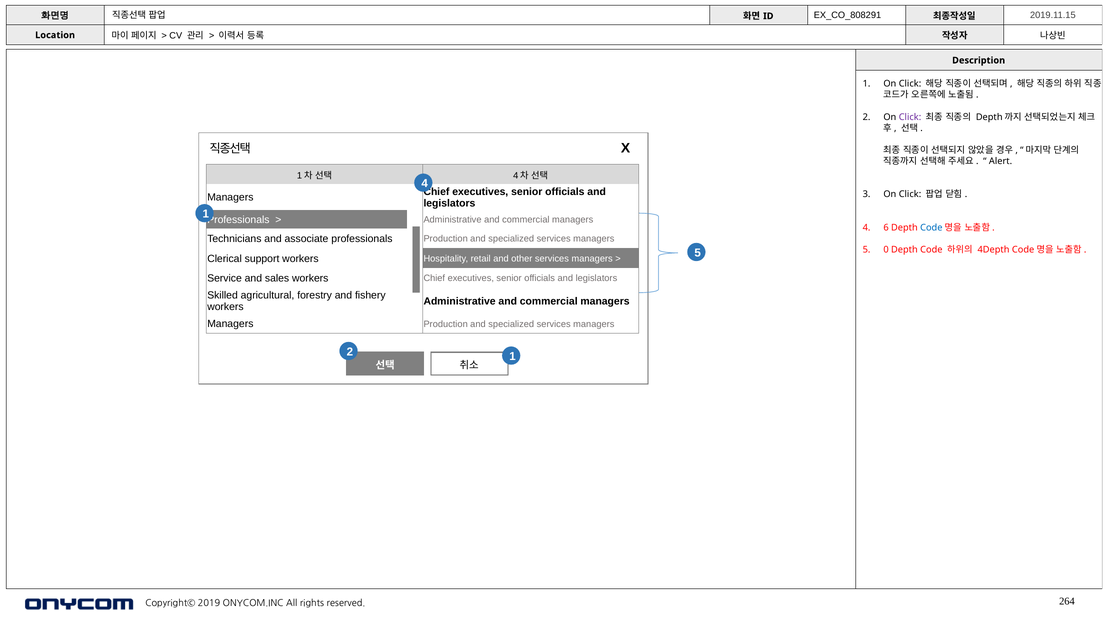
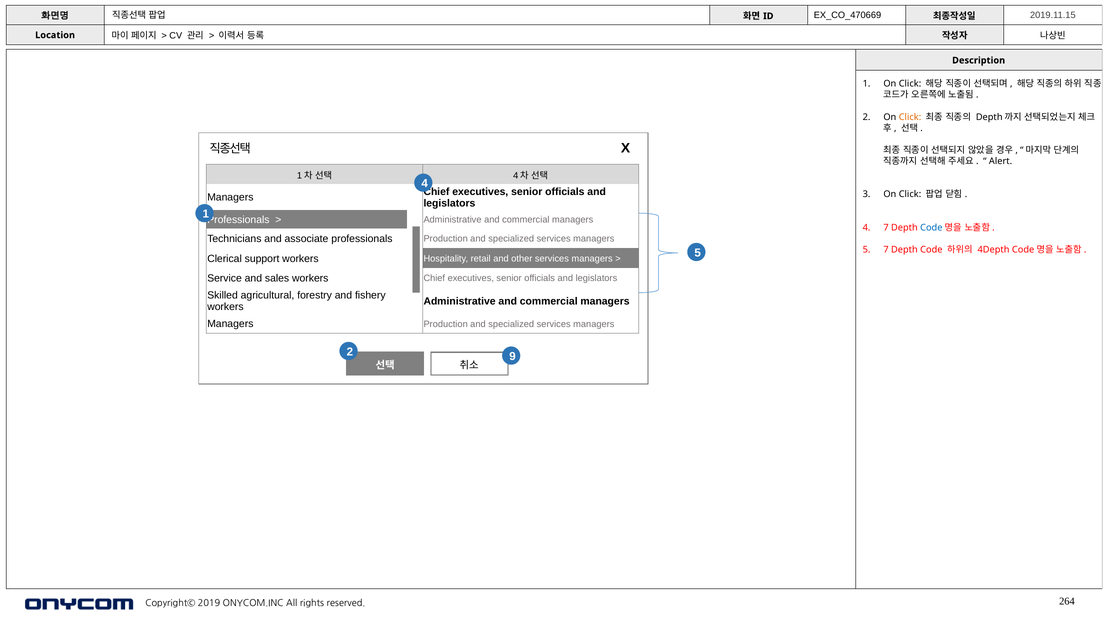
EX_CO_808291: EX_CO_808291 -> EX_CO_470669 (847, 15)
Click colour: purple -> orange (910, 117)
4 6: 6 -> 7 (886, 228)
5 0: 0 -> 7 (886, 250)
2 1: 1 -> 9 (513, 356)
